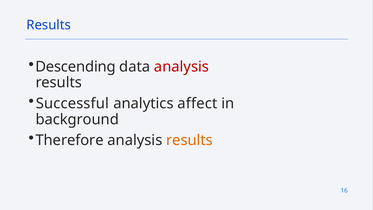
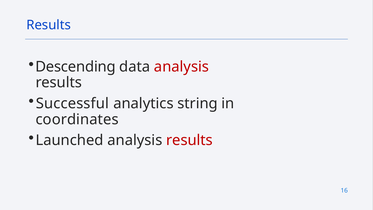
affect: affect -> string (198, 103)
background: background -> coordinates (77, 119)
Therefore: Therefore -> Launched (70, 140)
results colour: orange -> red (189, 140)
